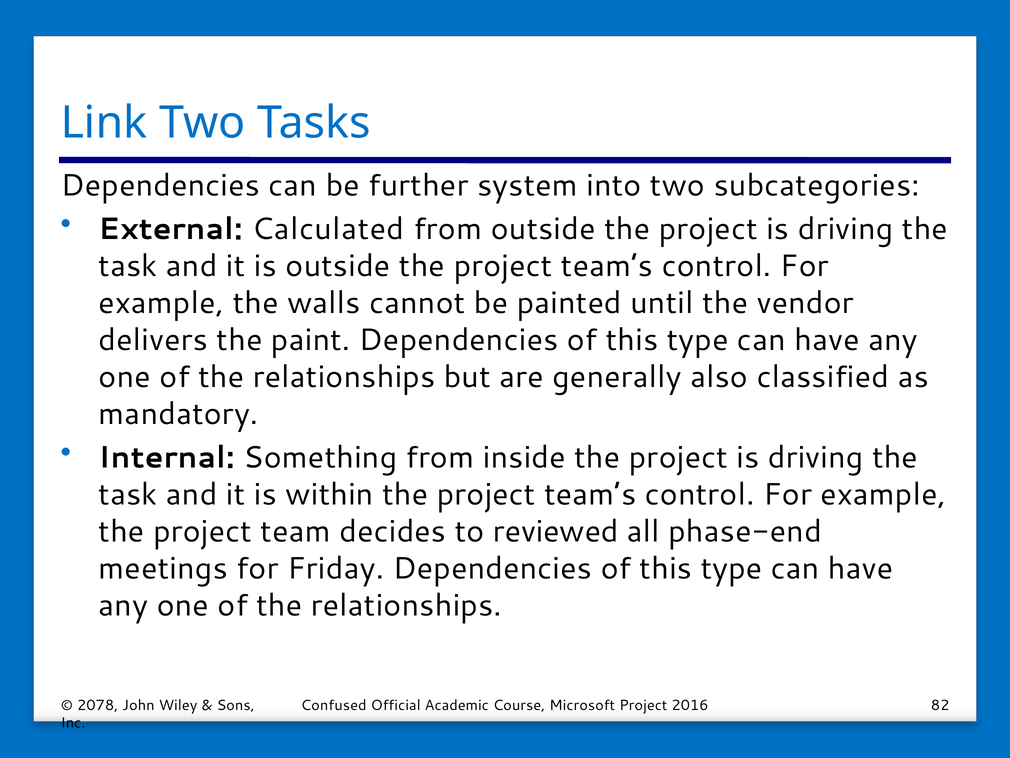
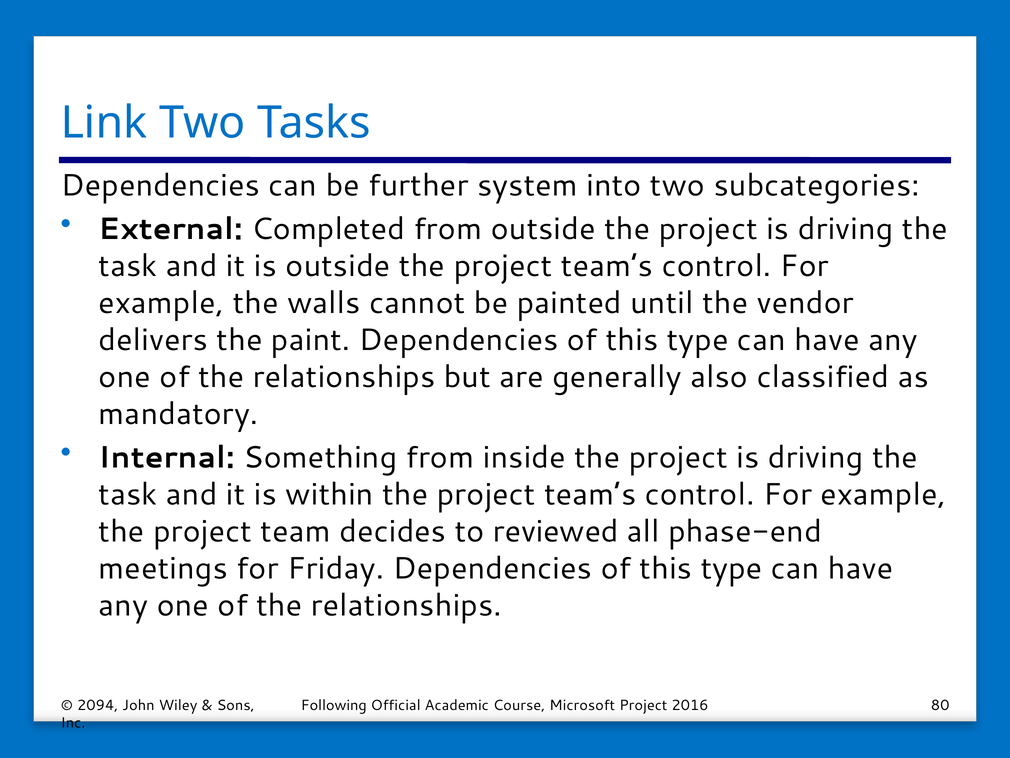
Calculated: Calculated -> Completed (328, 229)
2078: 2078 -> 2094 (98, 705)
Confused: Confused -> Following (334, 705)
82: 82 -> 80 (940, 705)
